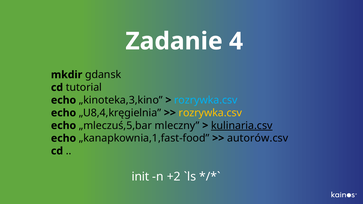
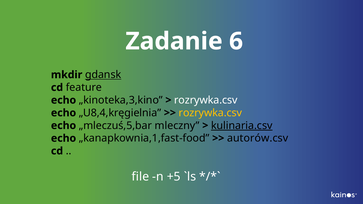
4: 4 -> 6 (236, 41)
gdansk underline: none -> present (103, 75)
tutorial: tutorial -> feature (84, 88)
rozrywka.csv colour: light blue -> white (206, 100)
init: init -> file (140, 177)
+2: +2 -> +5 (174, 177)
